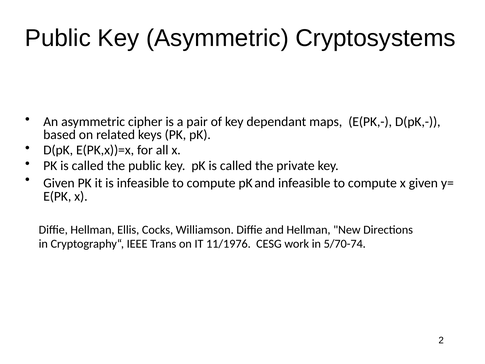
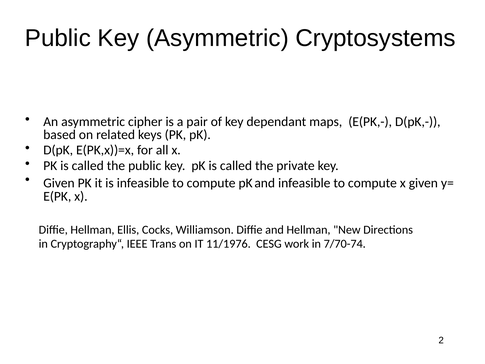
5/70-74: 5/70-74 -> 7/70-74 (345, 244)
